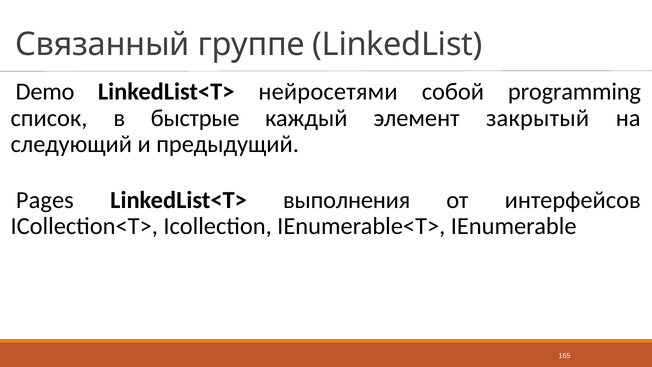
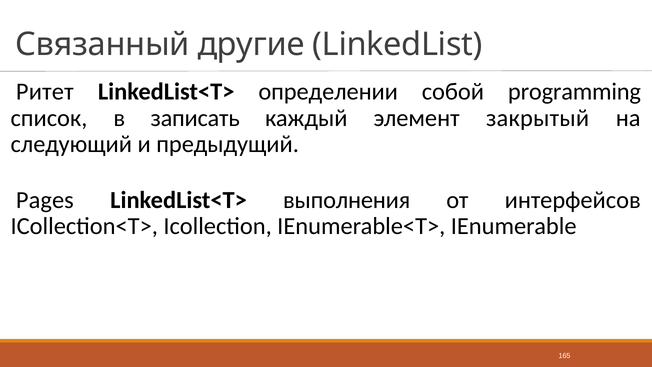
группе: группе -> другие (251, 45)
Demo: Demo -> Ритет (45, 91)
нейросетями: нейросетями -> определении (328, 91)
быстрые: быстрые -> записать (195, 118)
